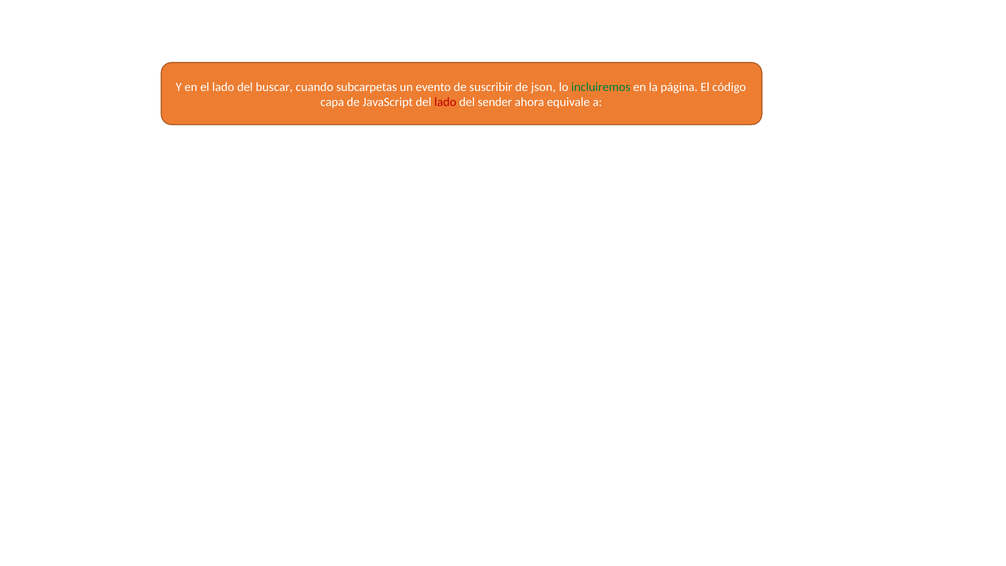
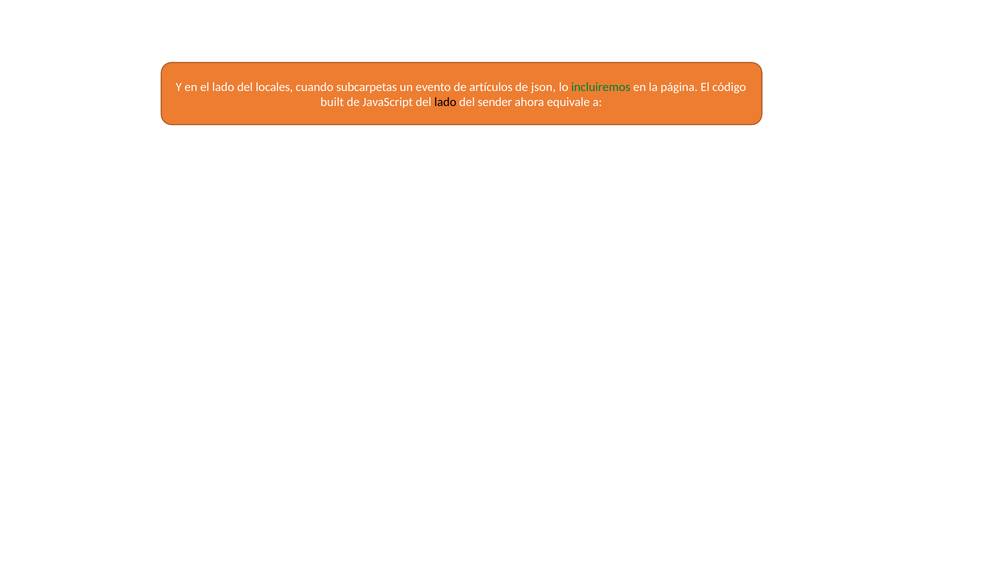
buscar: buscar -> locales (274, 87)
suscribir: suscribir -> artículos (491, 87)
capa: capa -> built (332, 102)
lado colour: red -> black (445, 102)
